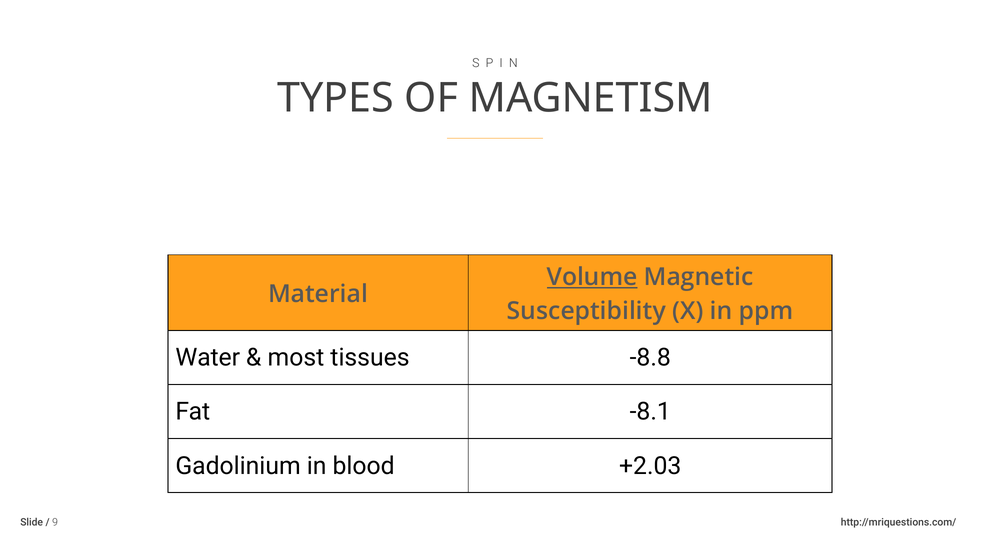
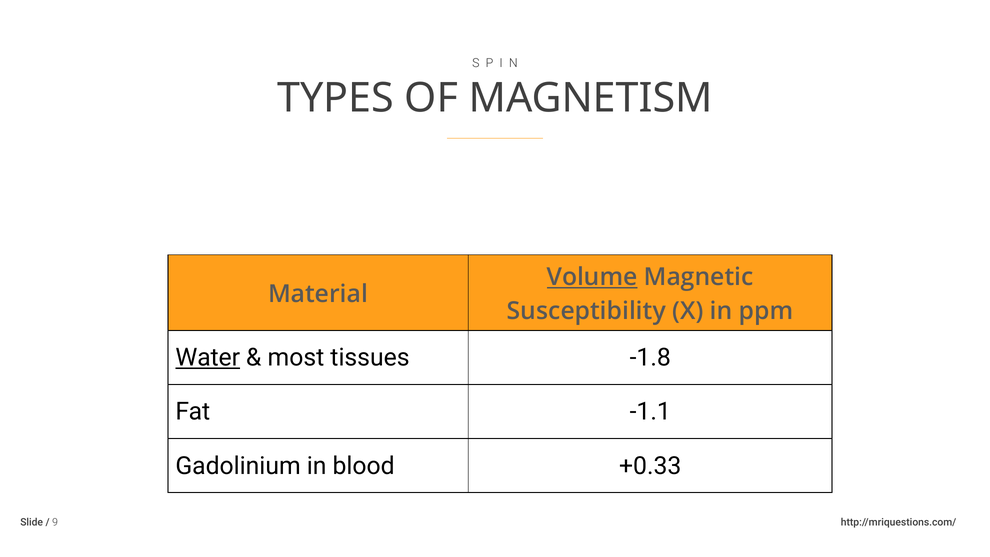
Water underline: none -> present (208, 358)
-8.8: -8.8 -> -1.8 (650, 358)
-8.1: -8.1 -> -1.1 (650, 412)
+2.03: +2.03 -> +0.33 (650, 466)
